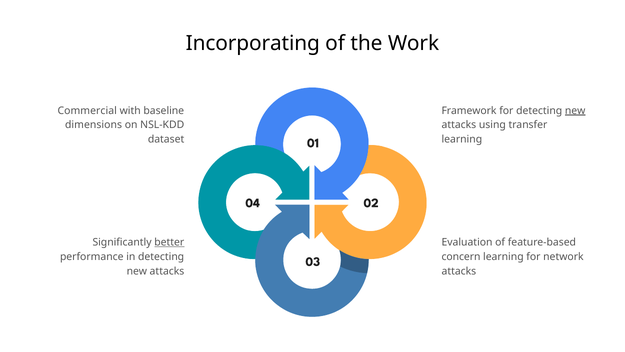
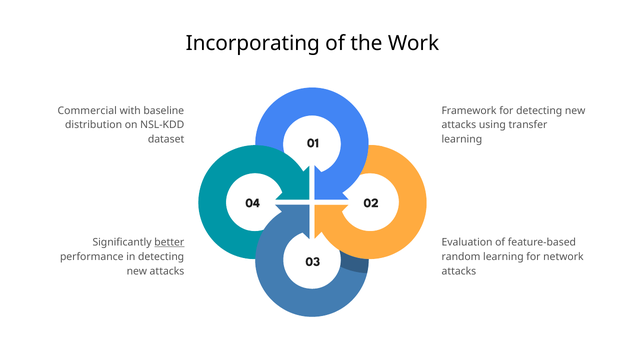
new underline: present -> none (575, 110)
dimensions: dimensions -> distribution (94, 125)
concern: concern -> random (461, 257)
